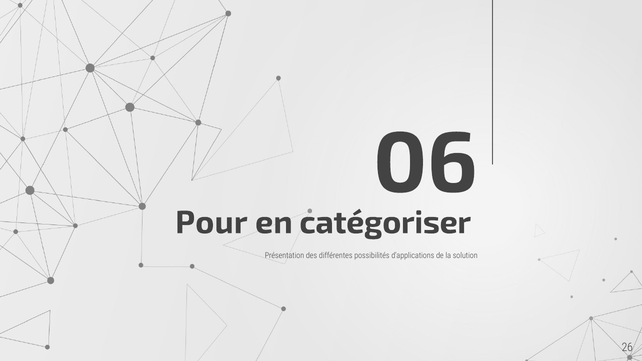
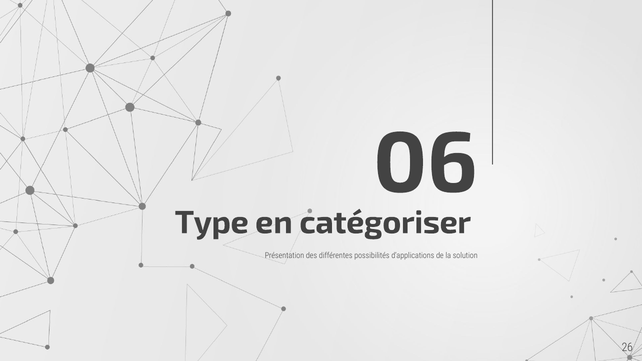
Pour: Pour -> Type (212, 223)
